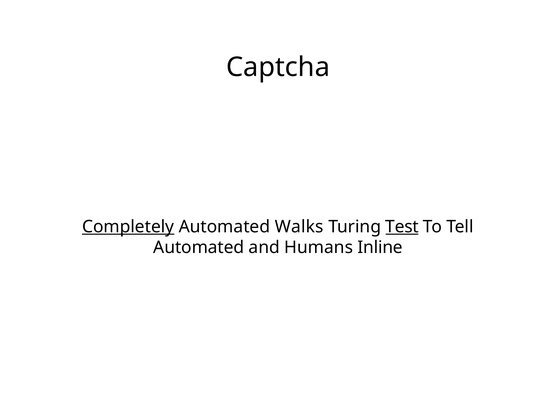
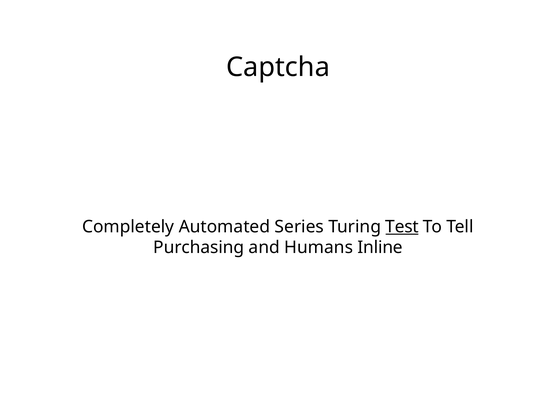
Completely underline: present -> none (128, 227)
Walks: Walks -> Series (299, 227)
Automated: Automated -> Purchasing (199, 248)
